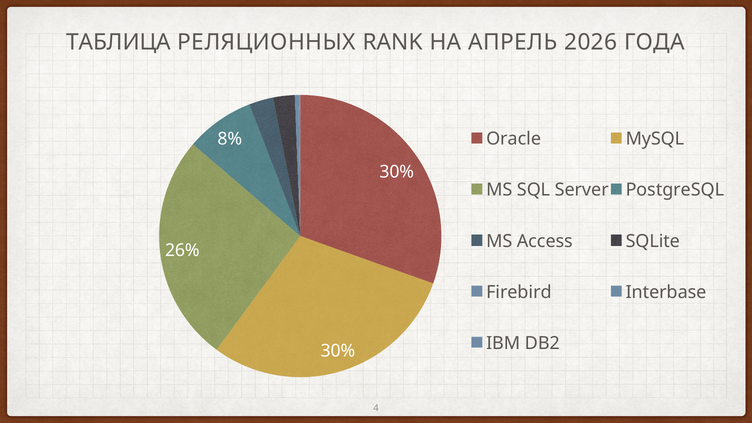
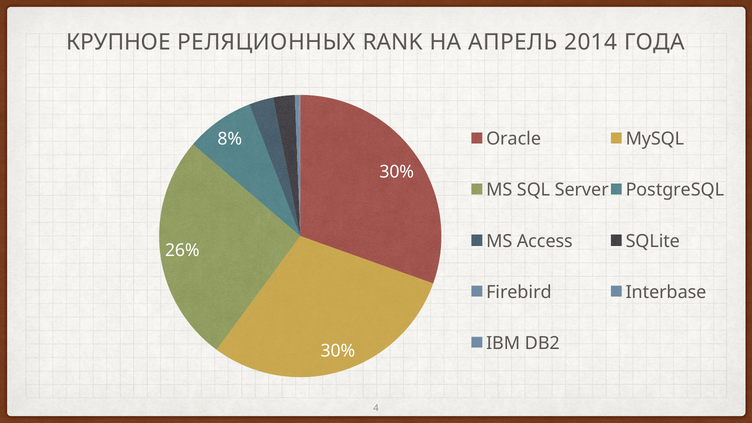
ТАБЛИЦА: ТАБЛИЦА -> КРУПНОЕ (118, 42)
2026: 2026 -> 2014 (591, 42)
